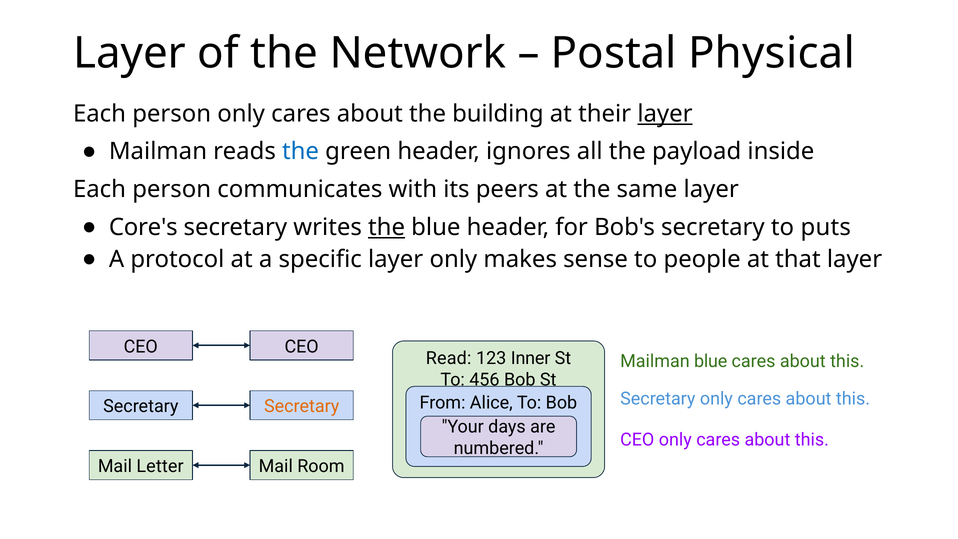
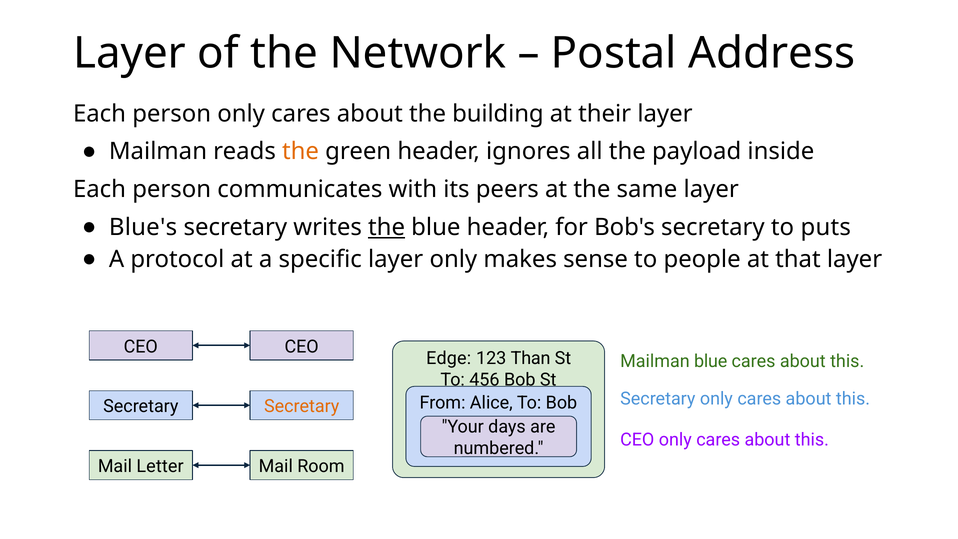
Physical: Physical -> Address (772, 53)
layer underline: present -> none (665, 114)
the colour: blue -> orange (301, 152)
Core's: Core's -> Blue's (143, 227)
Read: Read -> Edge (449, 358)
Inner: Inner -> Than (531, 358)
